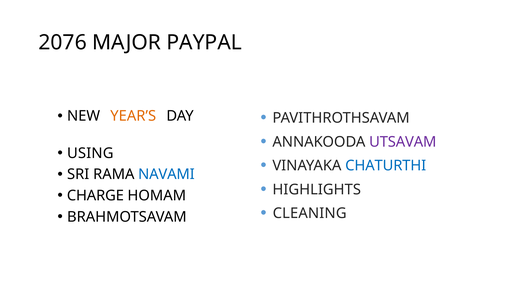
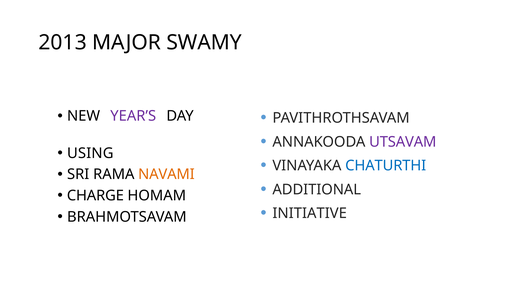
2076: 2076 -> 2013 (63, 43)
PAYPAL: PAYPAL -> SWAMY (204, 43)
YEAR’S colour: orange -> purple (133, 116)
NAVAMI colour: blue -> orange (166, 174)
HIGHLIGHTS: HIGHLIGHTS -> ADDITIONAL (317, 189)
CLEANING: CLEANING -> INITIATIVE (310, 213)
